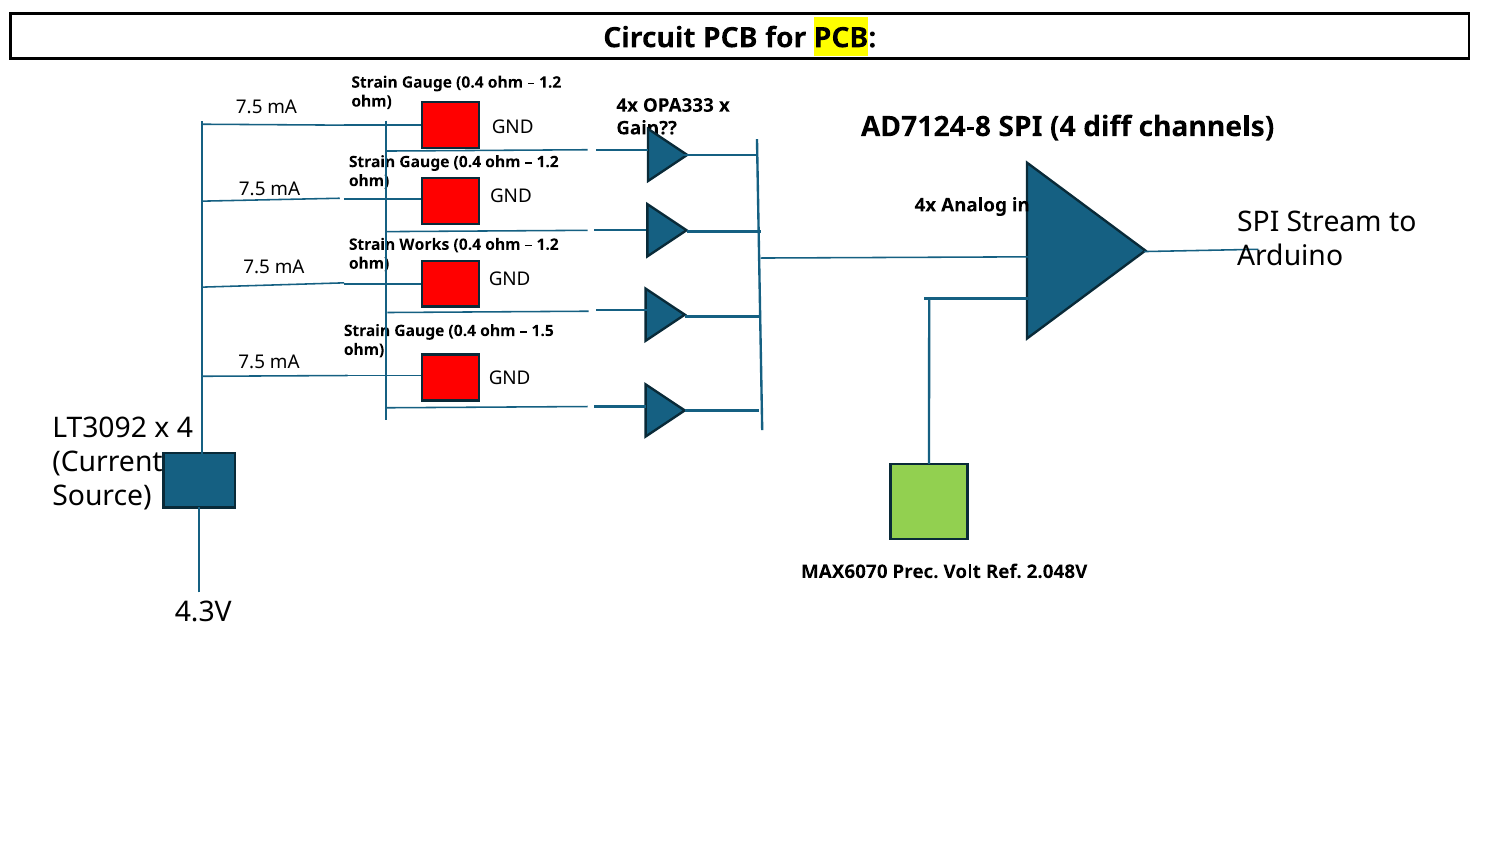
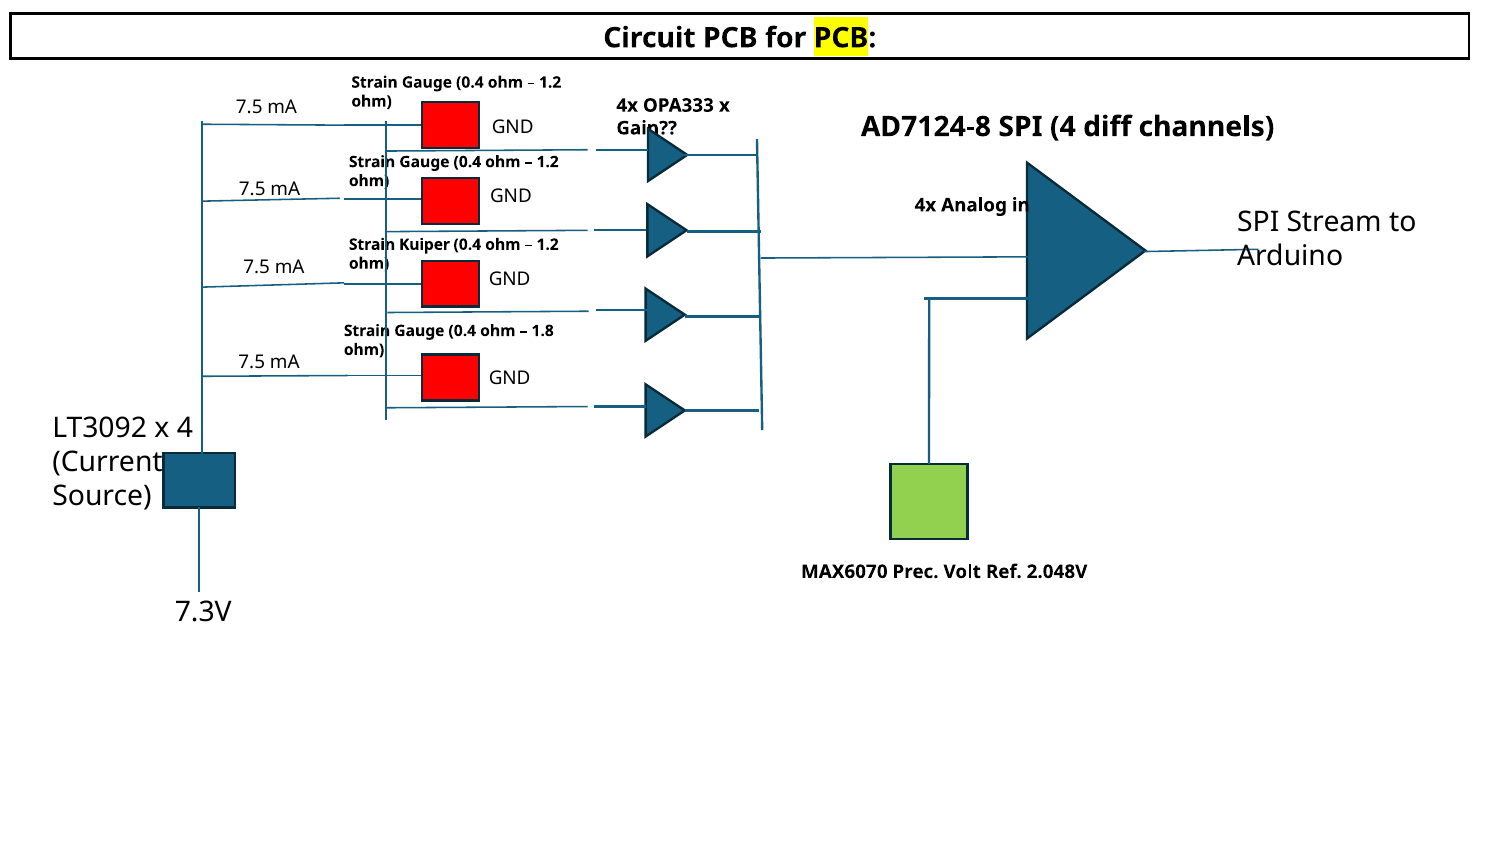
Works: Works -> Kuiper (424, 245)
1.5: 1.5 -> 1.8 (543, 331)
4.3V: 4.3V -> 7.3V (203, 612)
